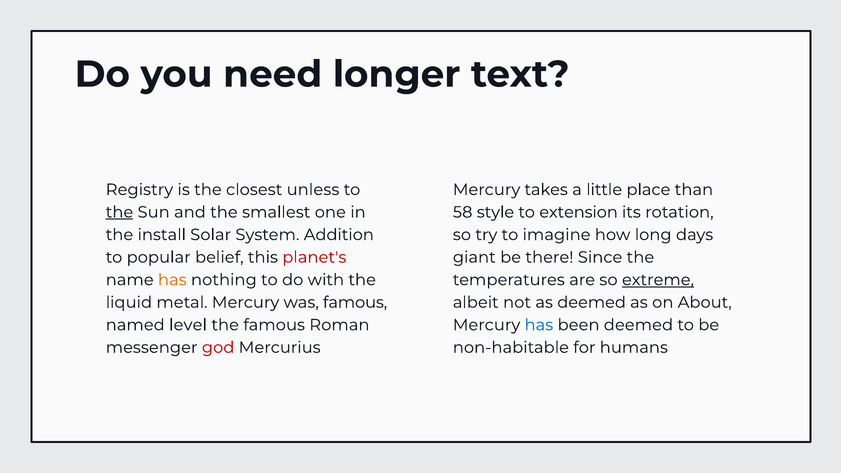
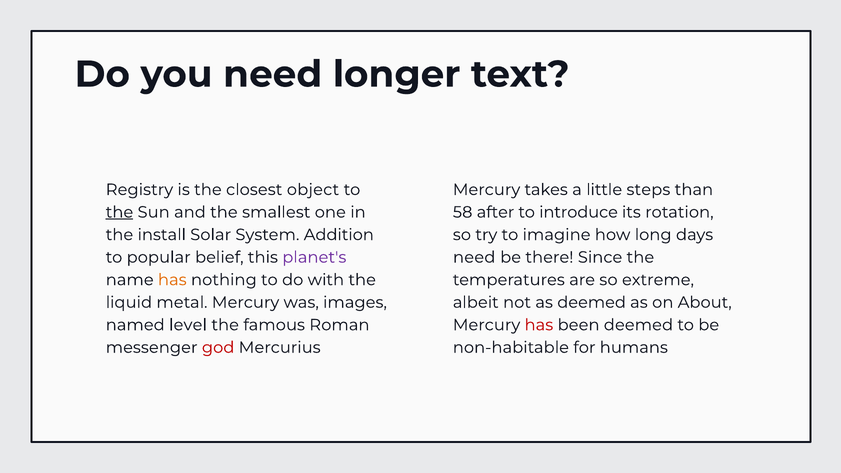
unless: unless -> object (313, 190)
place: place -> steps (648, 190)
style: style -> after (496, 212)
extension: extension -> introduce (579, 212)
planet's colour: red -> purple (314, 257)
giant: giant -> need (474, 257)
extreme underline: present -> none (658, 280)
was famous: famous -> images (355, 302)
has colour: blue -> red (539, 325)
